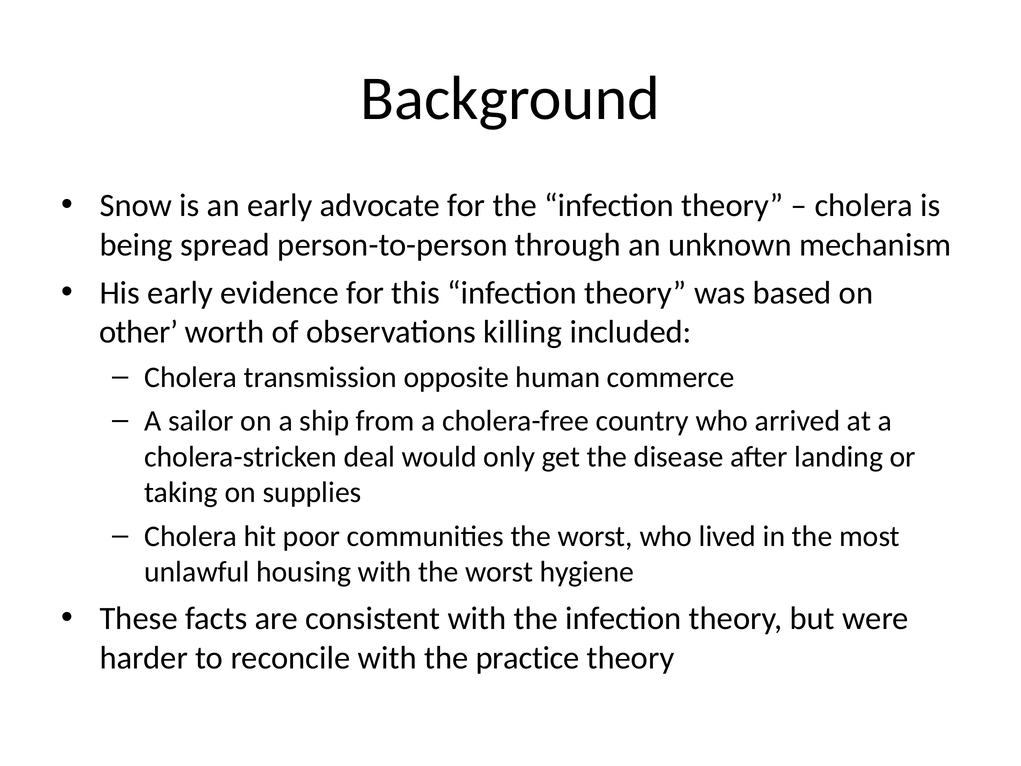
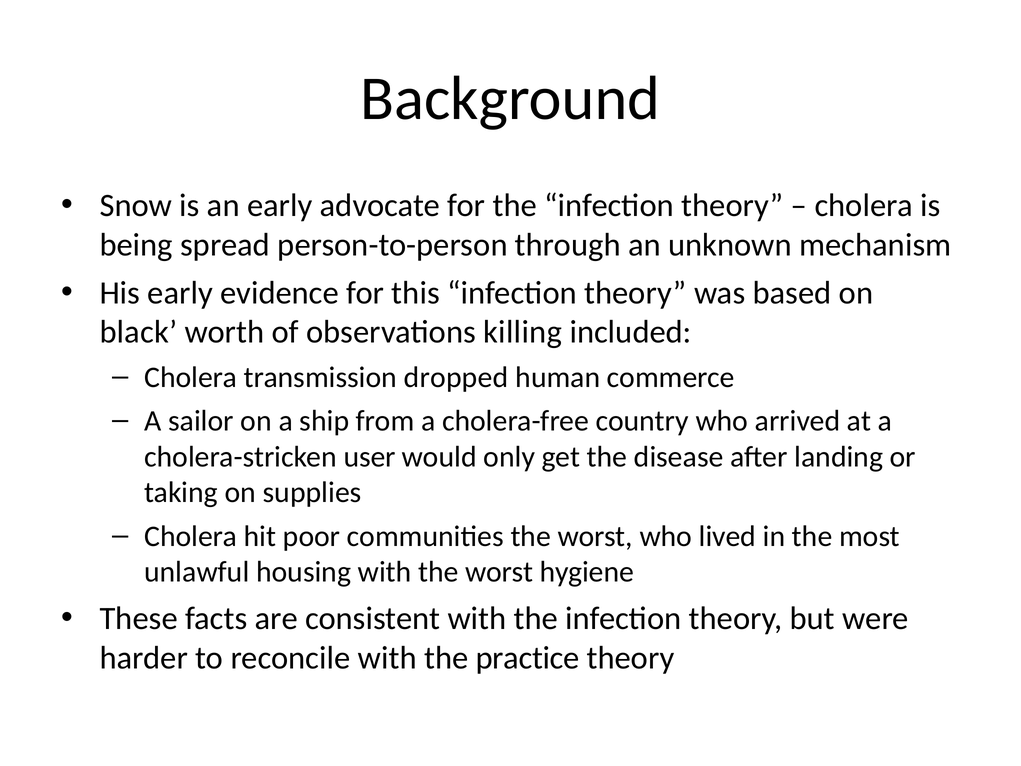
other: other -> black (138, 332)
opposite: opposite -> dropped (456, 377)
deal: deal -> user (370, 457)
